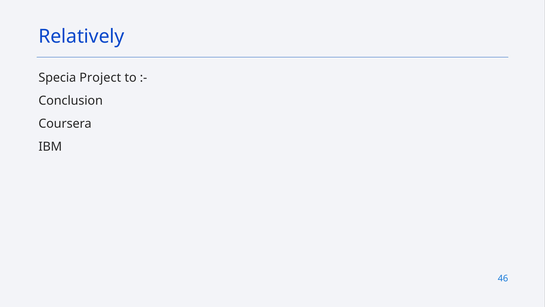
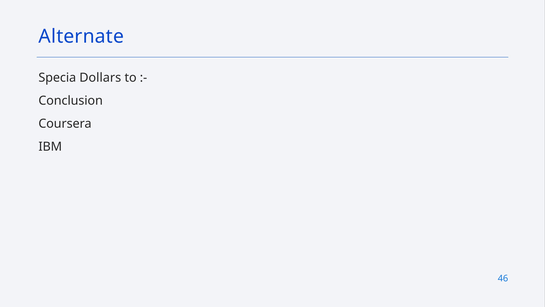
Relatively: Relatively -> Alternate (81, 36)
Project: Project -> Dollars (100, 78)
